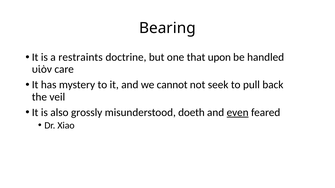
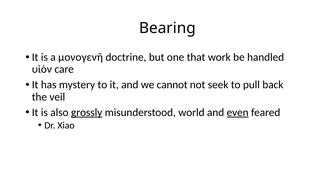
restraints: restraints -> μονογενῆ (81, 57)
upon: upon -> work (219, 57)
grossly underline: none -> present (87, 113)
doeth: doeth -> world (191, 113)
